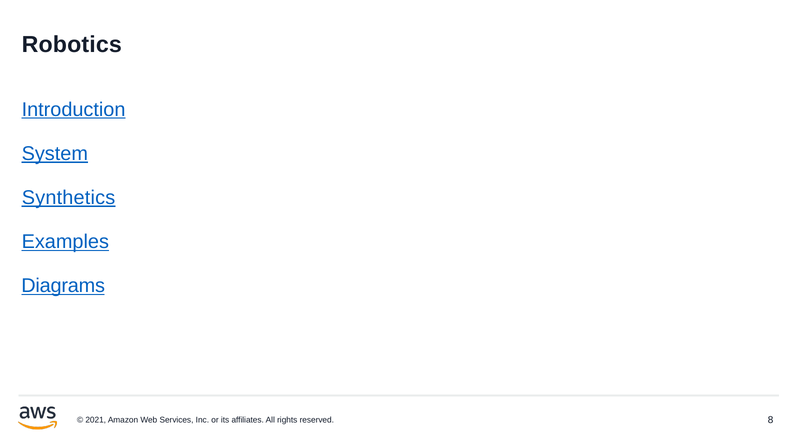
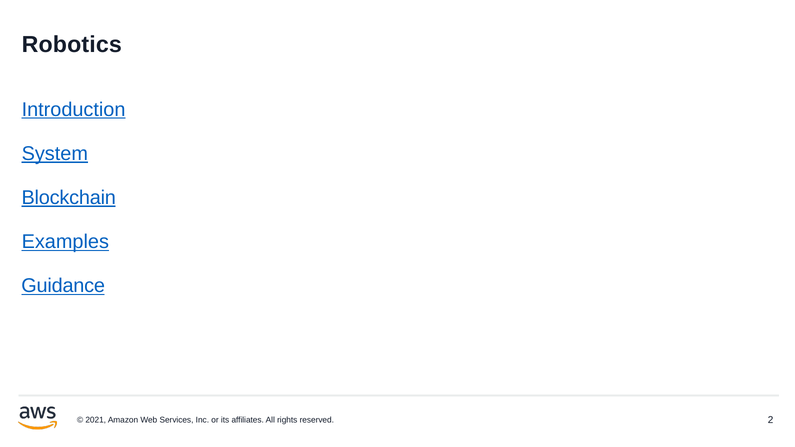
Synthetics: Synthetics -> Blockchain (69, 198)
Diagrams: Diagrams -> Guidance (63, 286)
8: 8 -> 2 (771, 420)
